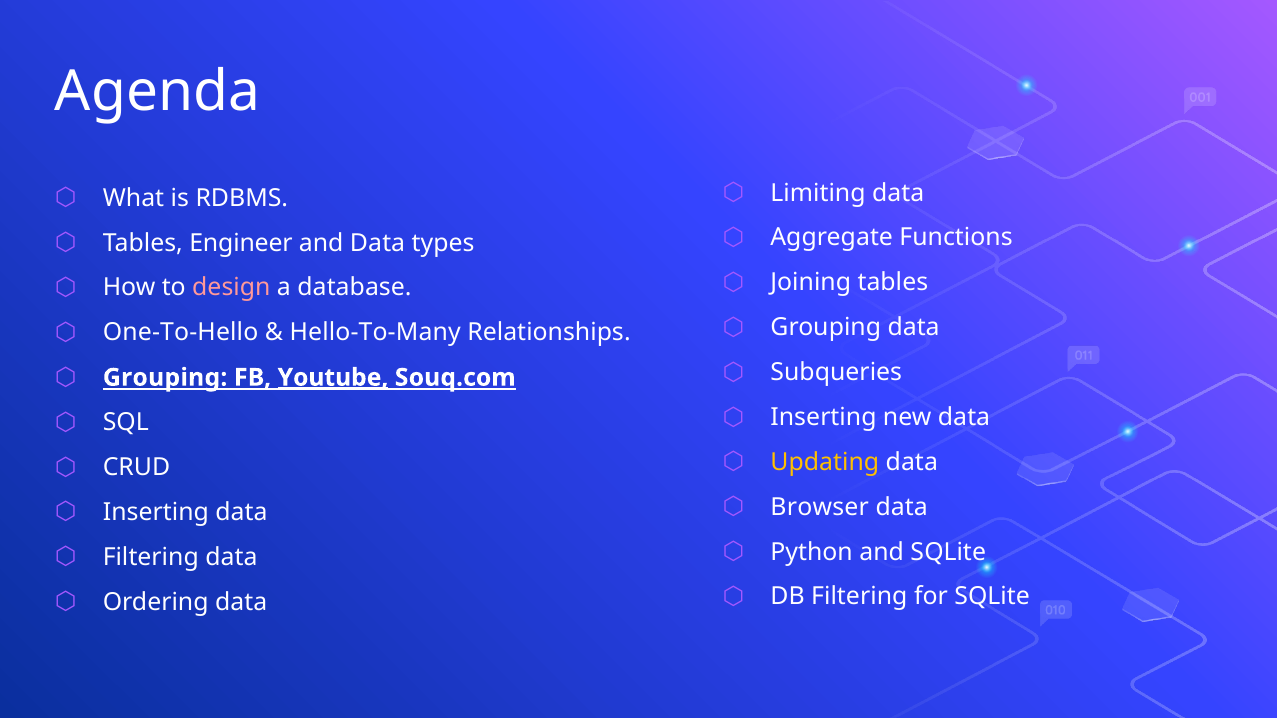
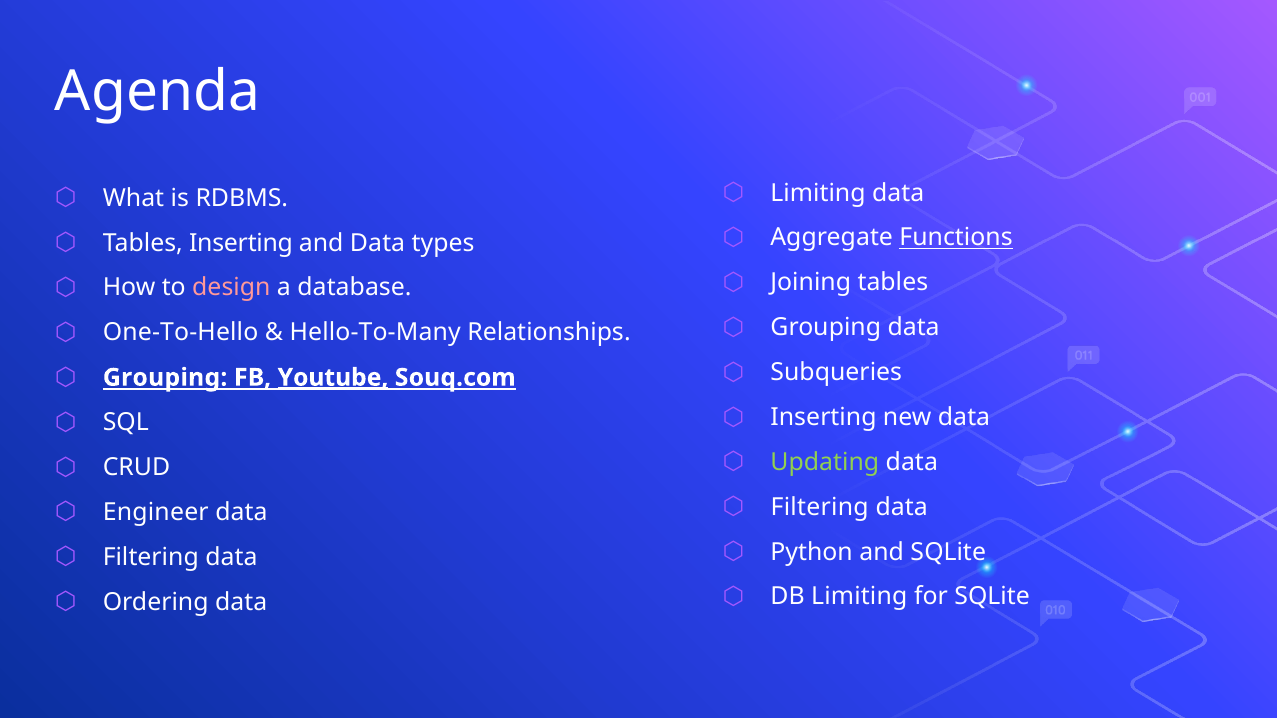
Functions underline: none -> present (956, 238)
Tables Engineer: Engineer -> Inserting (241, 243)
Updating colour: yellow -> light green (825, 462)
Browser: Browser -> Filtering (820, 507)
Inserting: Inserting -> Engineer (156, 512)
DB Filtering: Filtering -> Limiting (859, 597)
